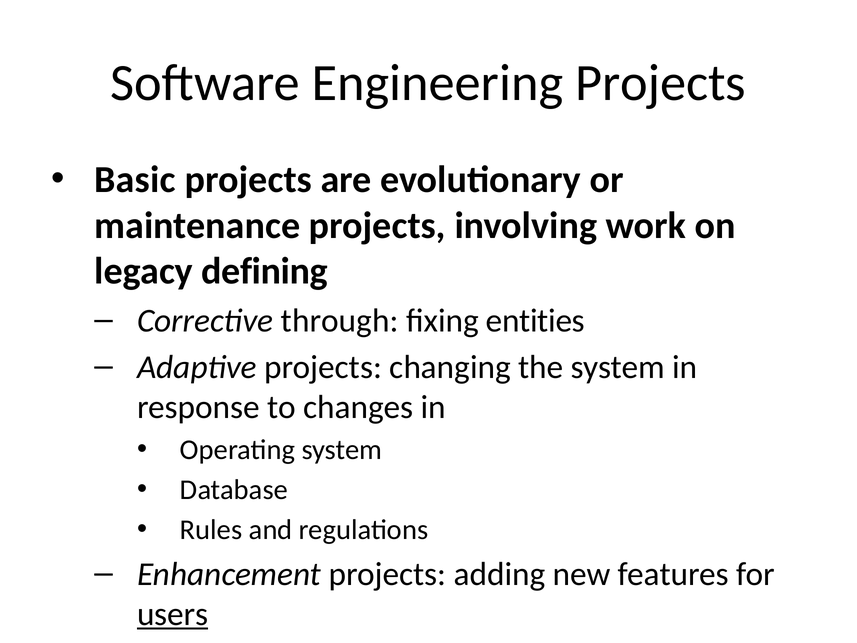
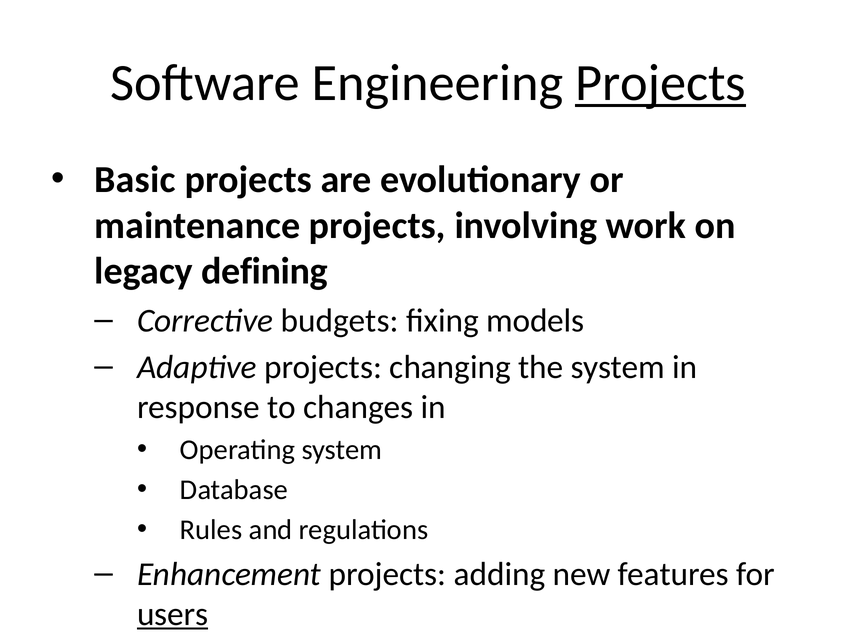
Projects underline: none -> present (661, 83)
through: through -> budgets (340, 320)
entities: entities -> models (535, 320)
